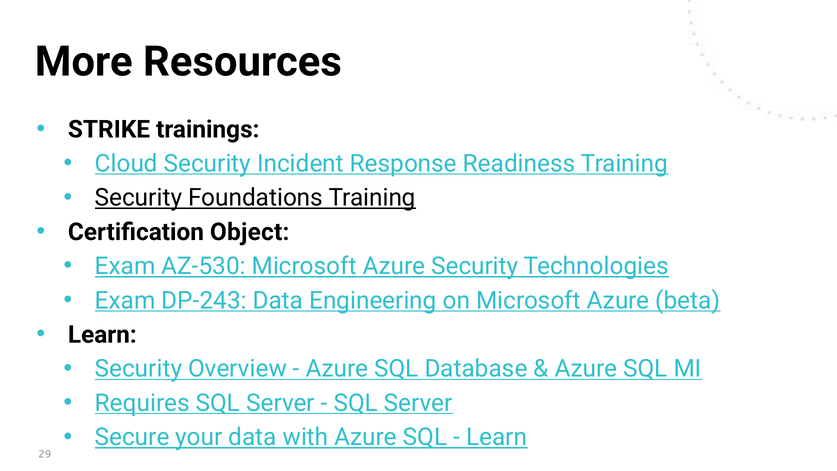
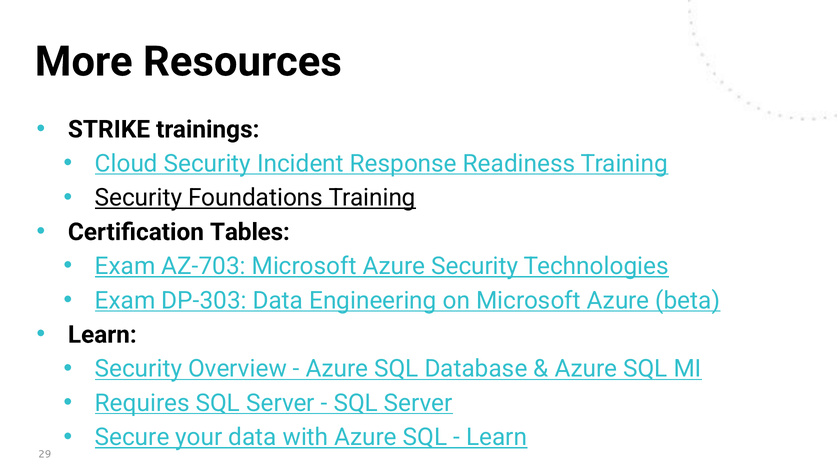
Object: Object -> Tables (250, 232)
AZ-530: AZ-530 -> AZ-703 (204, 266)
DP-243: DP-243 -> DP-303 (204, 300)
